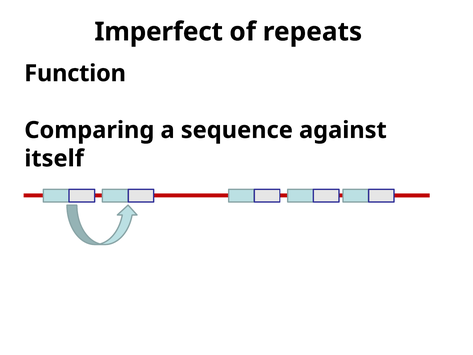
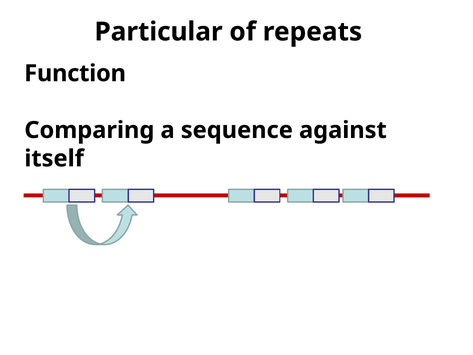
Imperfect: Imperfect -> Particular (159, 32)
